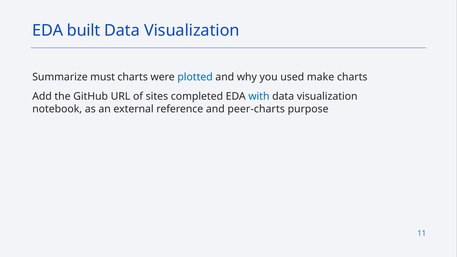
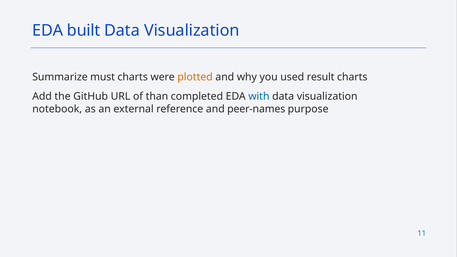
plotted colour: blue -> orange (195, 77)
make: make -> result (321, 77)
sites: sites -> than (157, 96)
peer-charts: peer-charts -> peer-names (256, 109)
